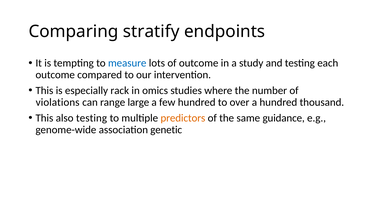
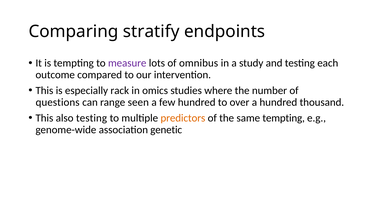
measure colour: blue -> purple (127, 63)
of outcome: outcome -> omnibus (199, 63)
violations: violations -> questions (58, 102)
large: large -> seen (138, 102)
same guidance: guidance -> tempting (284, 118)
